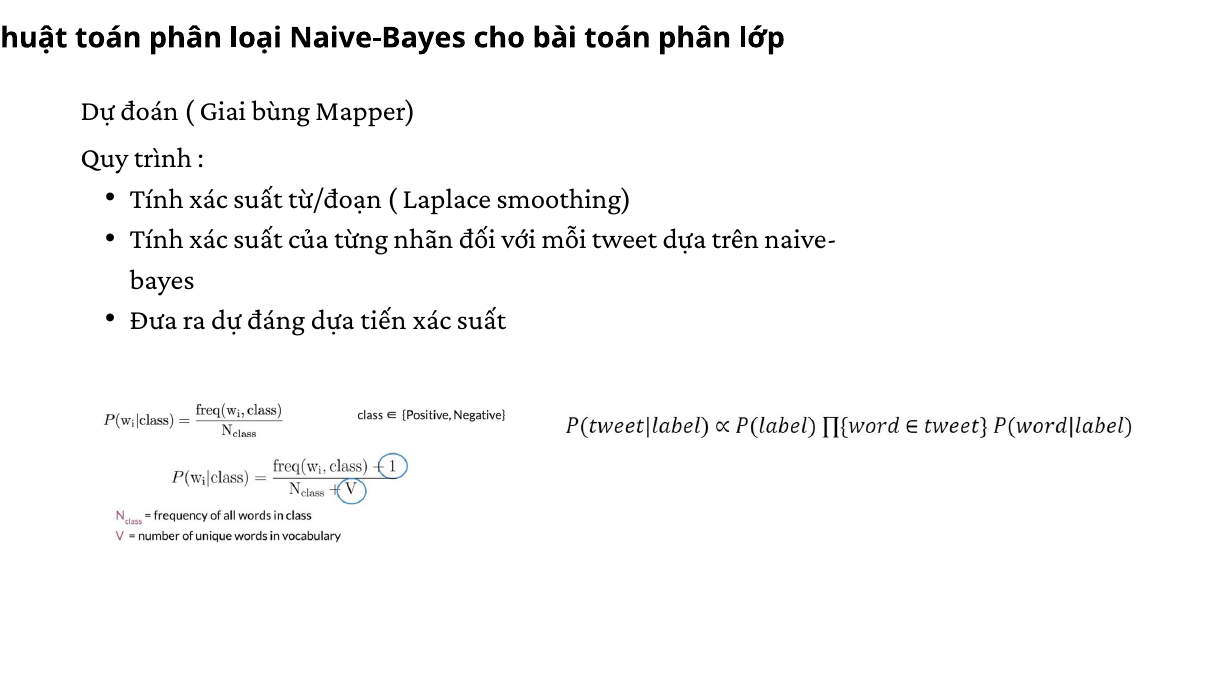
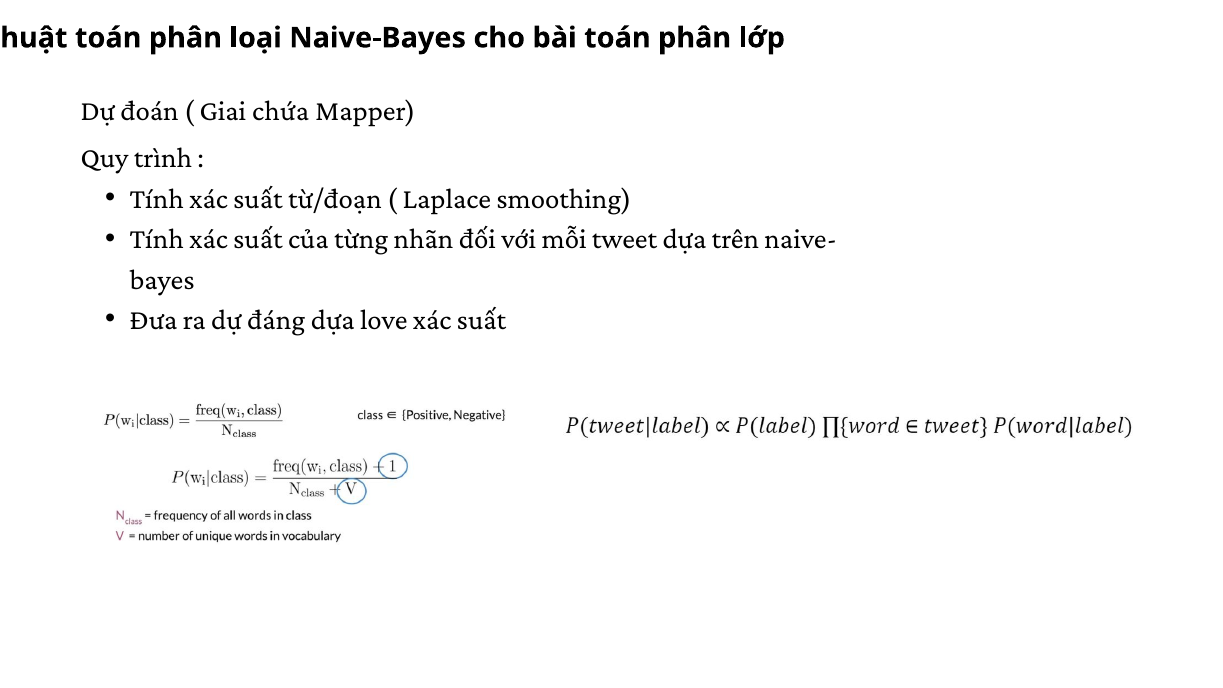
bùng: bùng -> chứa (281, 111)
tiến: tiến -> love (384, 320)
